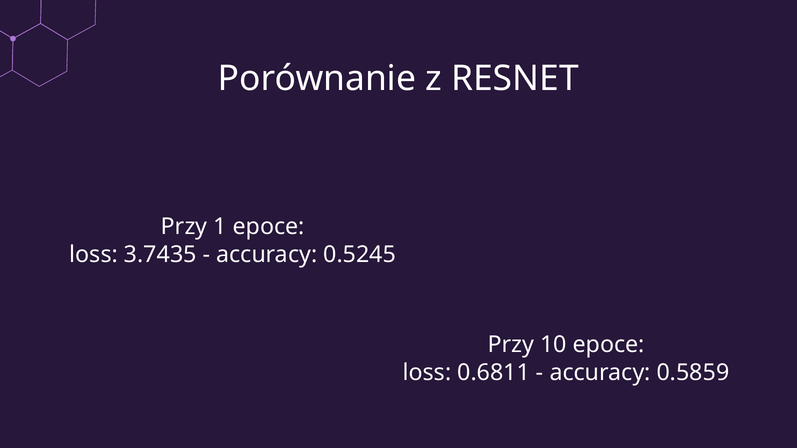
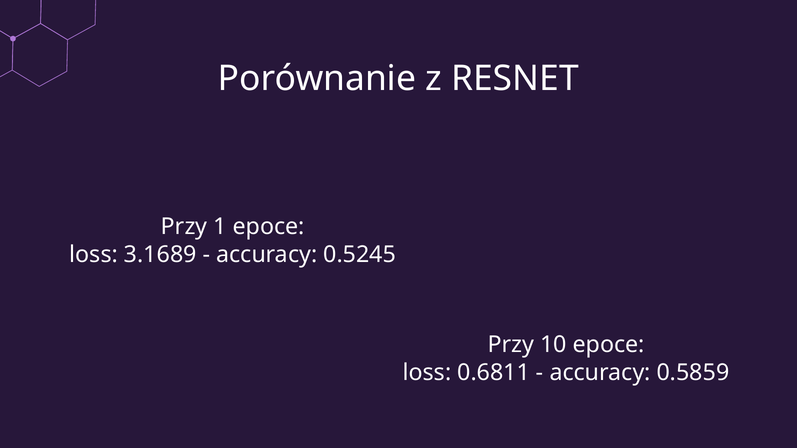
3.7435: 3.7435 -> 3.1689 (160, 255)
